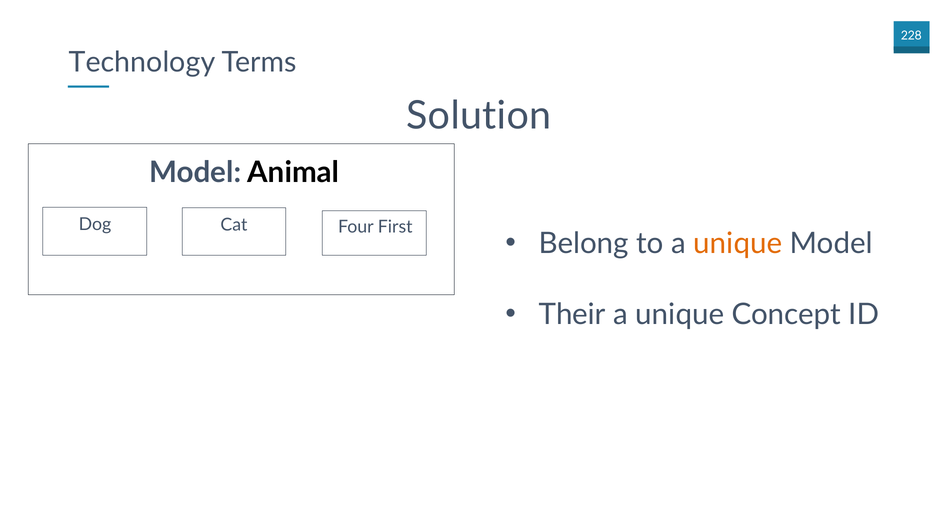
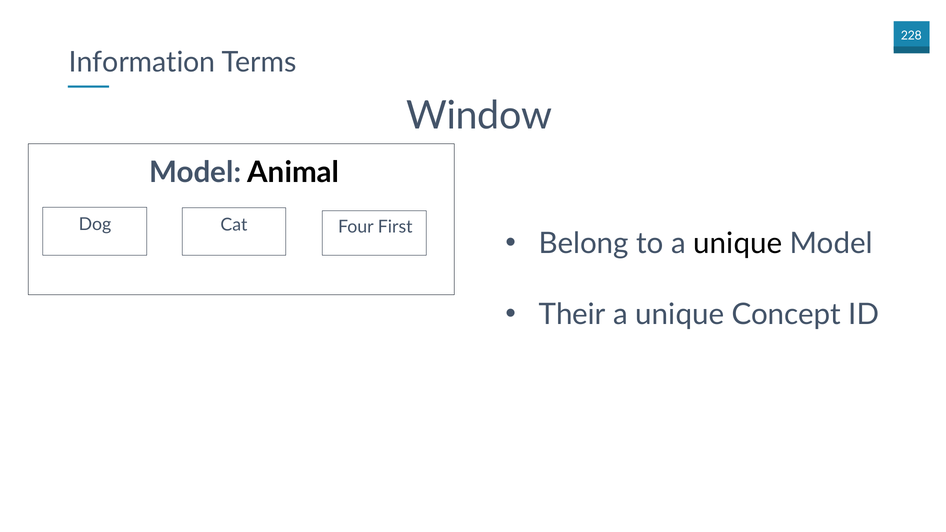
Technology: Technology -> Information (142, 62)
Solution: Solution -> Window (479, 116)
unique colour: orange -> black (738, 244)
